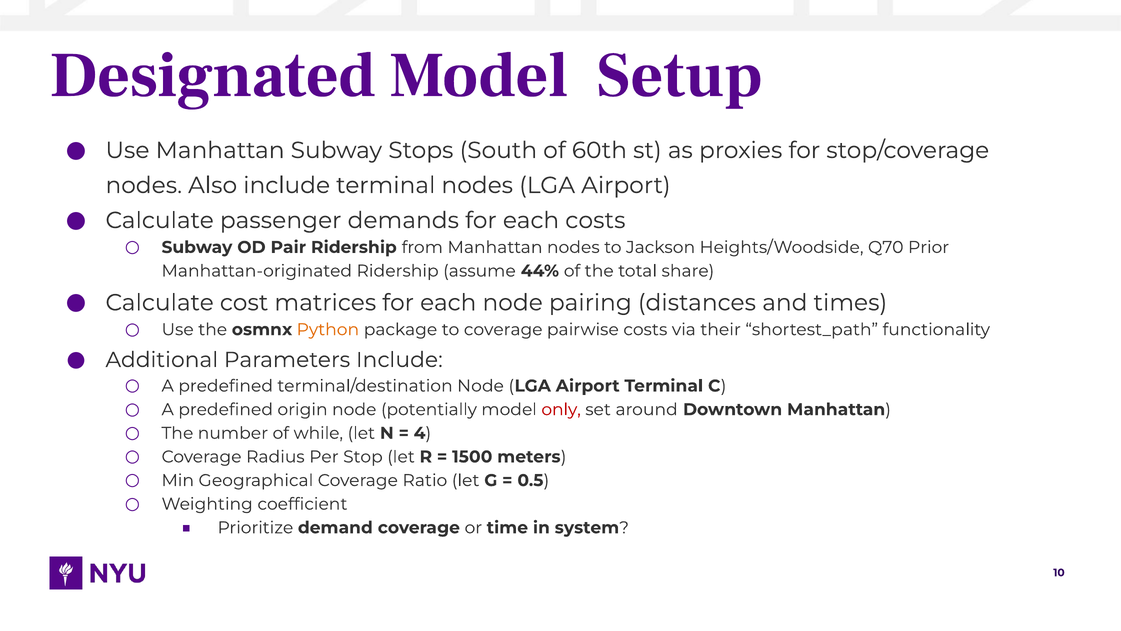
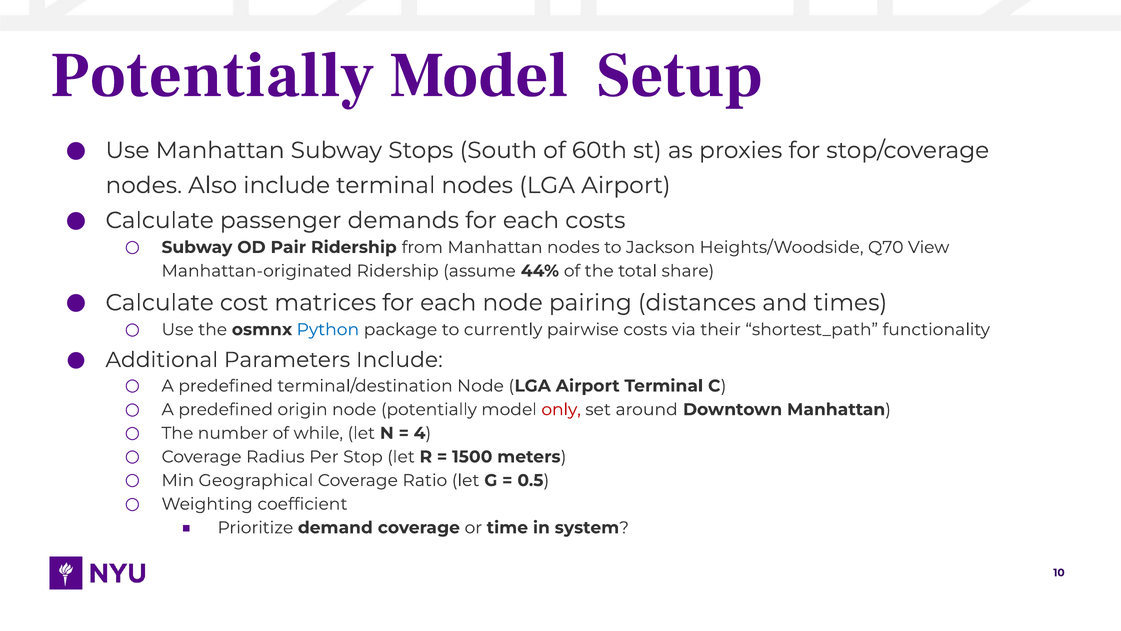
Designated: Designated -> Potentially (212, 75)
Prior: Prior -> View (929, 247)
Python colour: orange -> blue (328, 329)
to coverage: coverage -> currently (503, 329)
